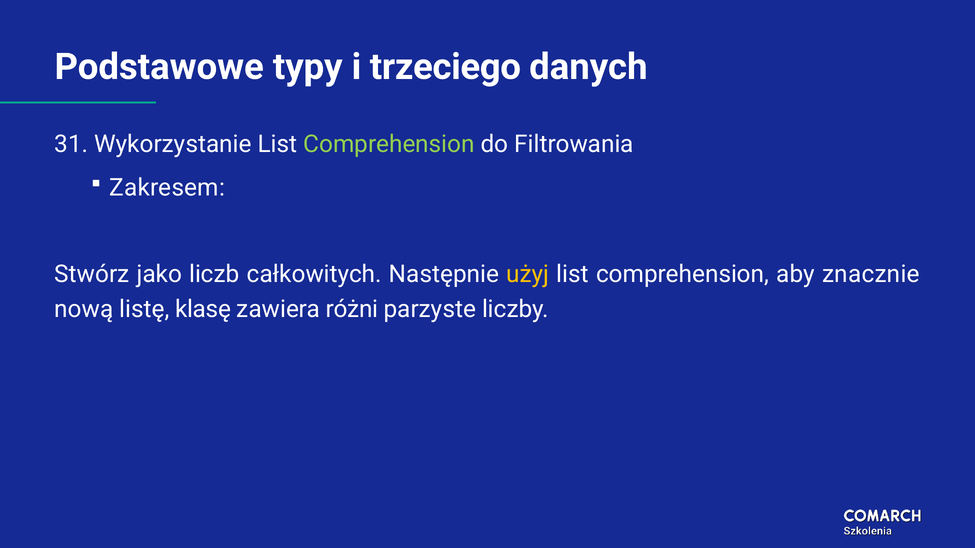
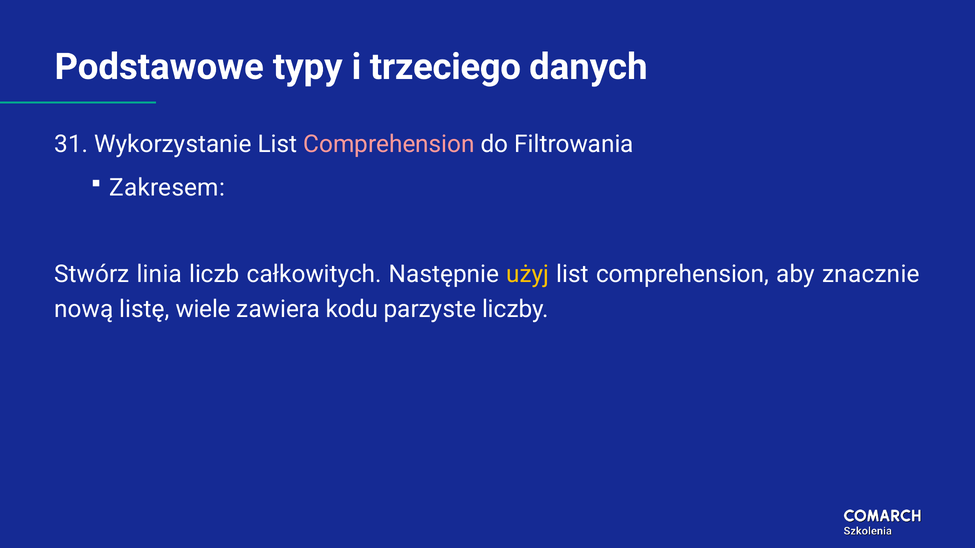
Comprehension colour: light green -> pink (389, 145)
jako: jako -> linia (159, 274)
klasę: klasę -> wiele (203, 309)
różni: różni -> kodu (352, 309)
